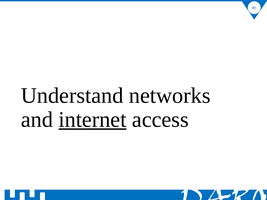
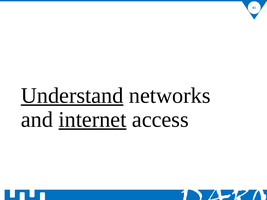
Understand underline: none -> present (72, 96)
